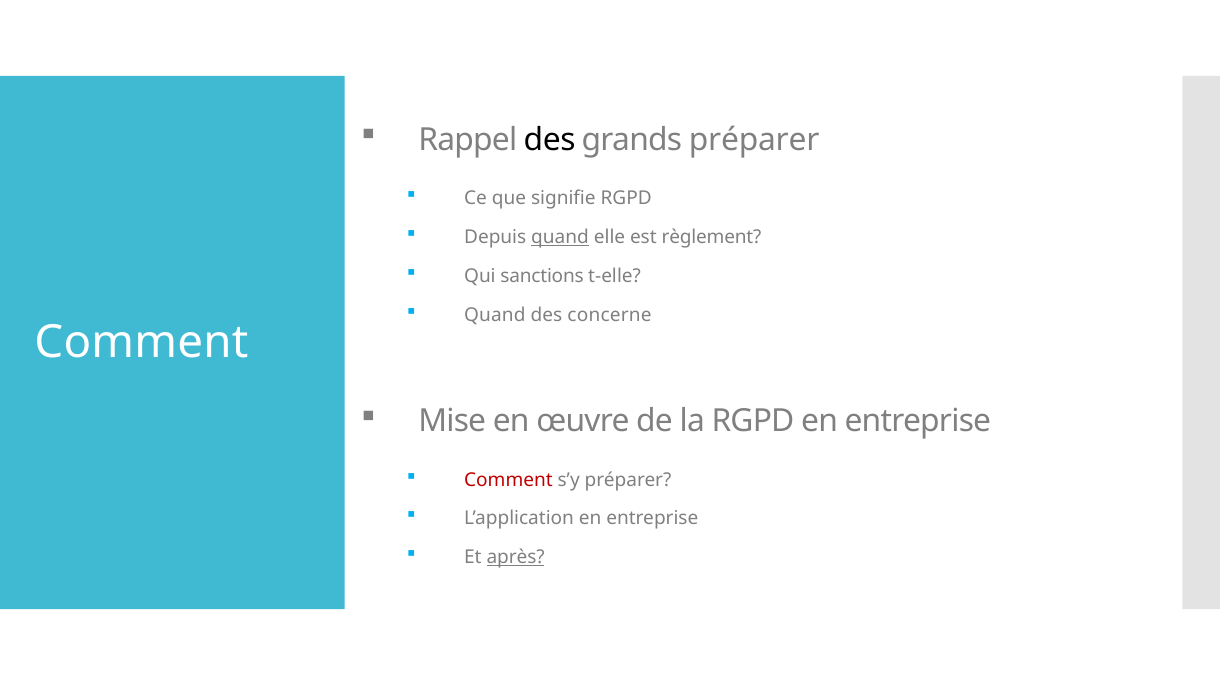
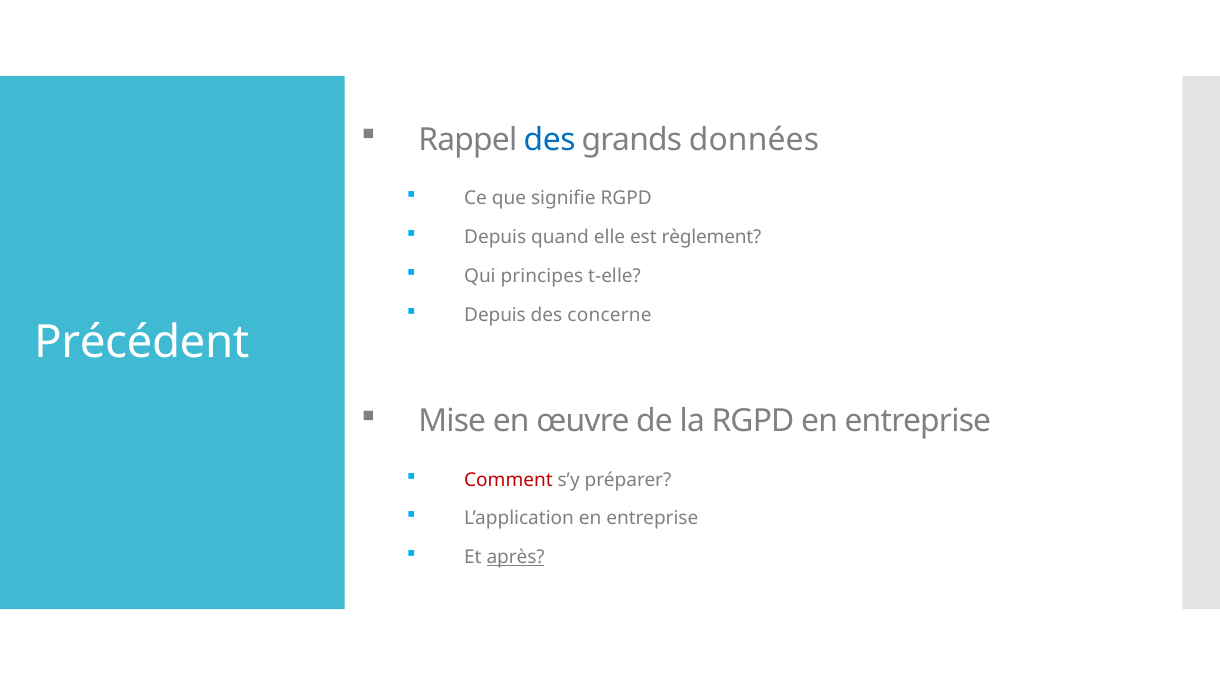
des colour: black -> blue (550, 140)
grands préparer: préparer -> données (754, 140)
quand underline: present -> none (560, 237)
sanctions: sanctions -> principes (542, 276)
Quand: Quand -> Depuis (495, 315)
Comment: Comment -> Précédent (142, 342)
